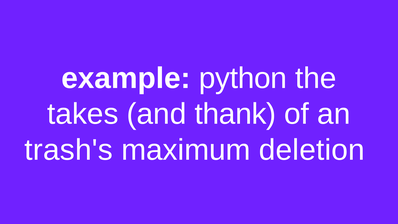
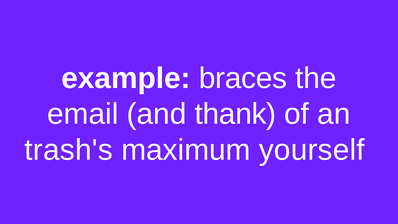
python: python -> braces (243, 78)
takes: takes -> email (83, 114)
deletion: deletion -> yourself (312, 150)
